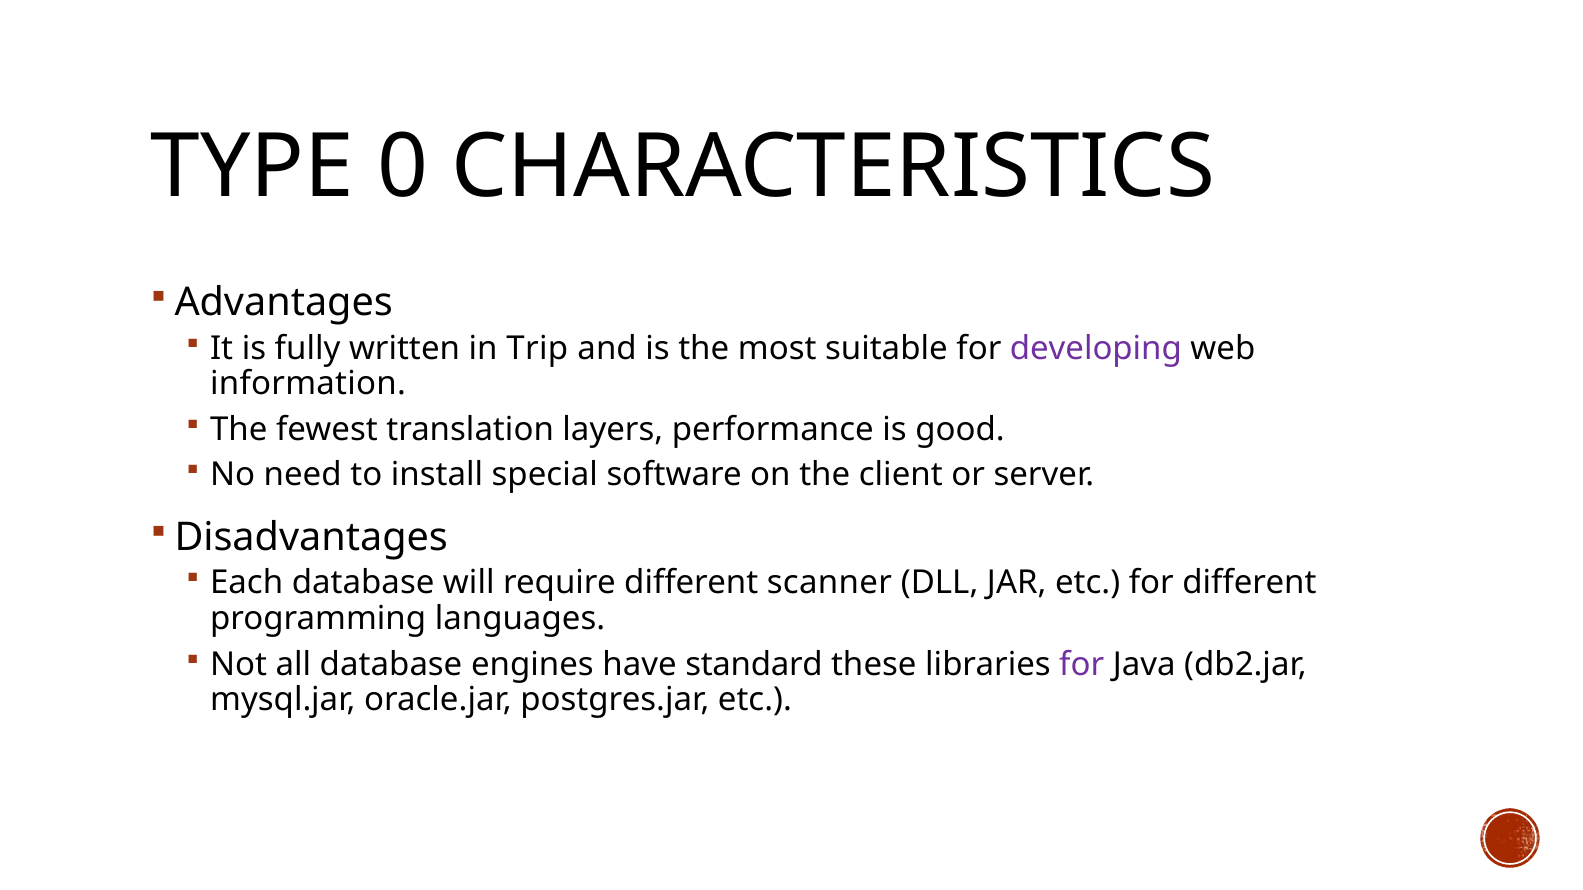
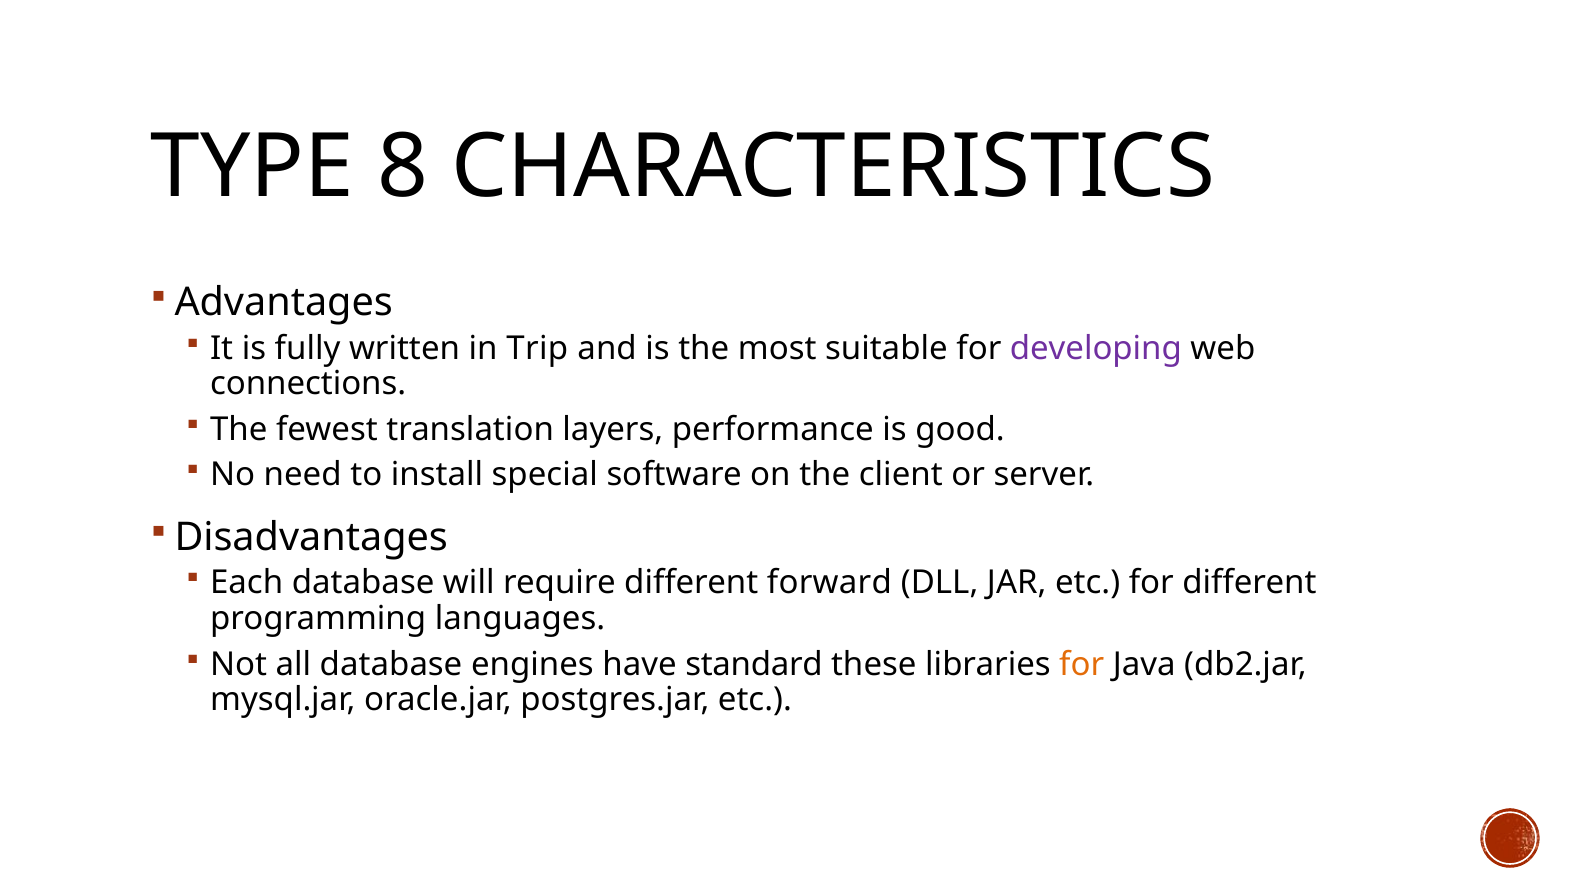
0: 0 -> 8 (403, 167)
information: information -> connections (308, 384)
scanner: scanner -> forward (829, 583)
for colour: purple -> orange (1082, 664)
